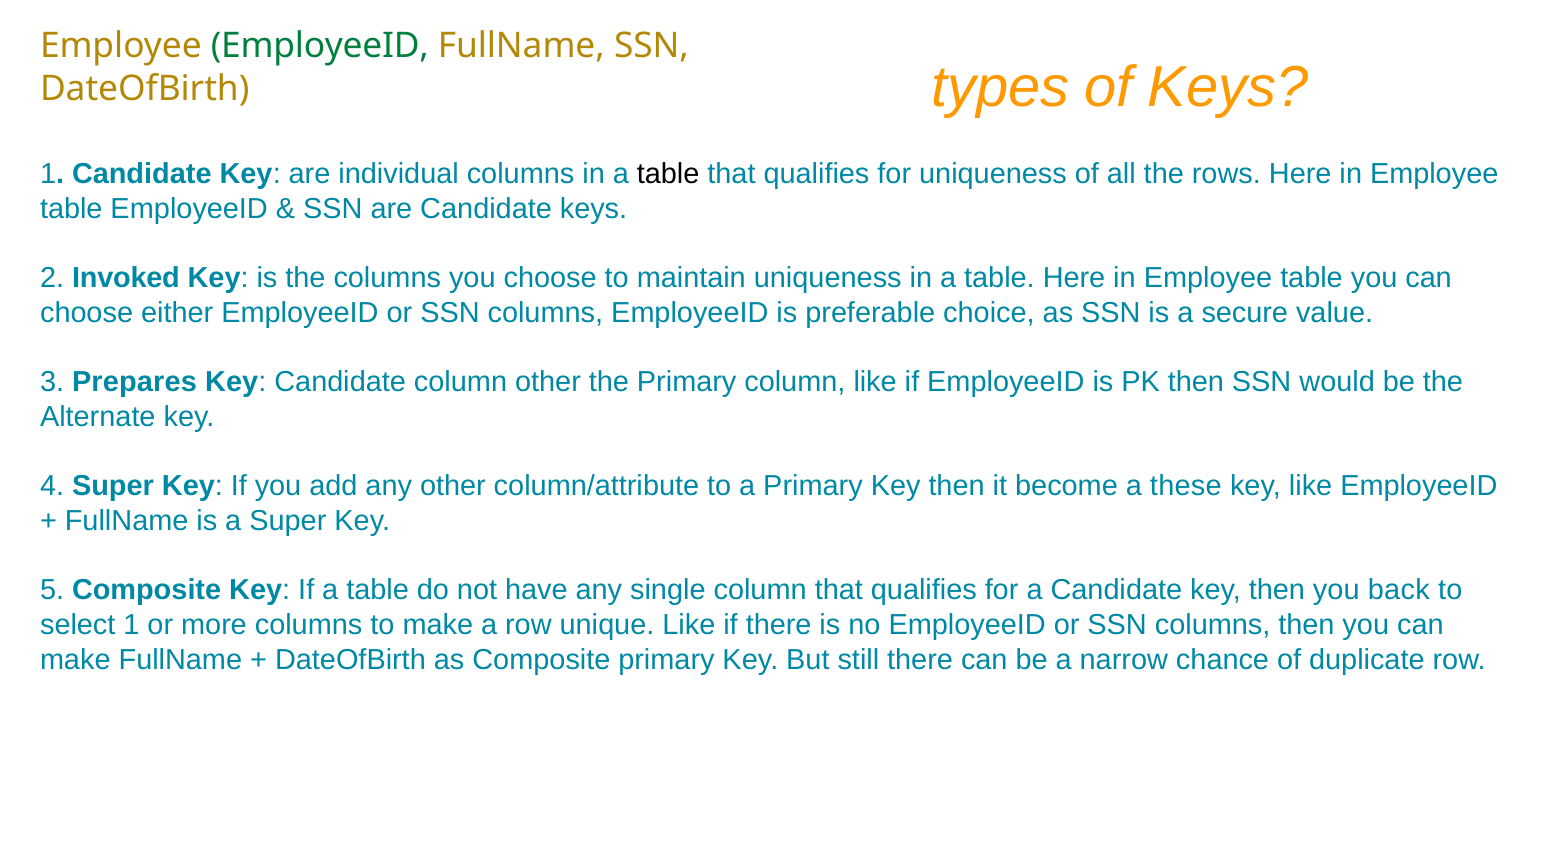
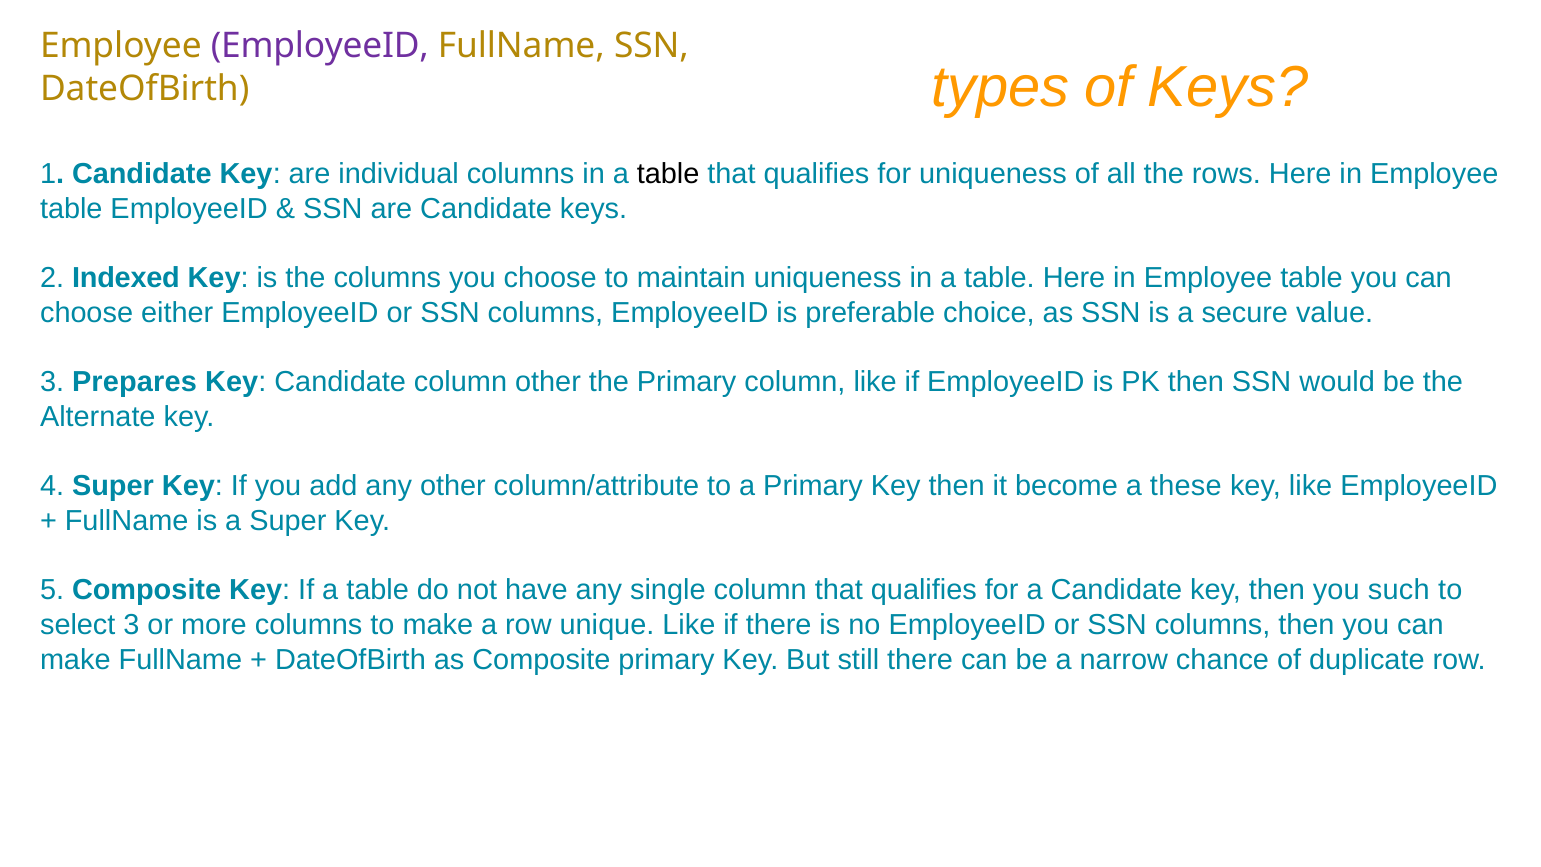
EmployeeID colour: green -> purple (320, 46)
Invoked: Invoked -> Indexed (126, 278)
back: back -> such (1399, 590)
select 1: 1 -> 3 (131, 625)
